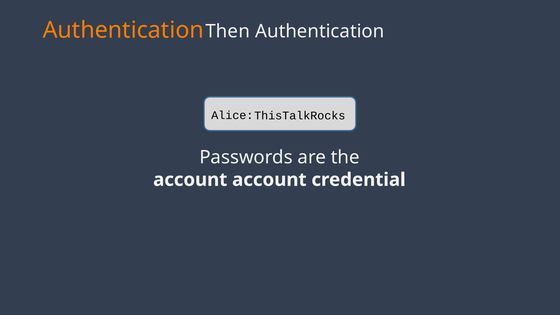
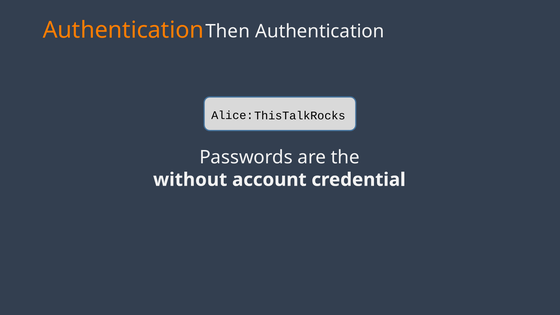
account: account -> without (190, 180)
